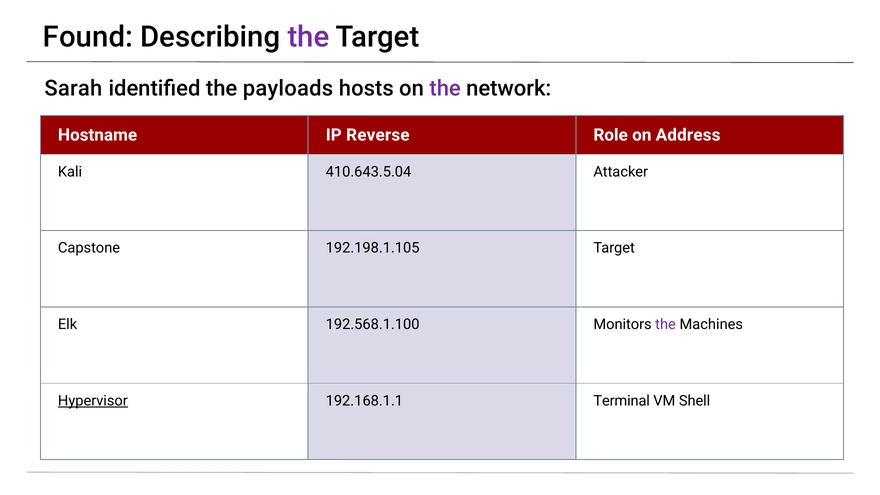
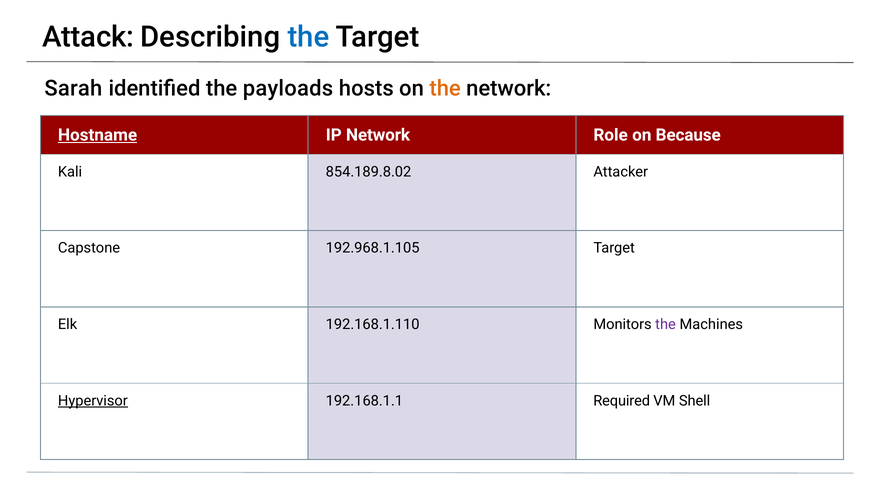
Found: Found -> Attack (88, 37)
the colour: purple -> blue (309, 37)
the colour: purple -> orange (445, 89)
Hostname underline: none -> present (98, 135)
IP Reverse: Reverse -> Network (378, 135)
Address: Address -> Because (688, 135)
410.643.5.04: 410.643.5.04 -> 854.189.8.02 (369, 172)
192.198.1.105: 192.198.1.105 -> 192.968.1.105 (373, 248)
192.568.1.100: 192.568.1.100 -> 192.168.1.110 (373, 324)
Terminal: Terminal -> Required (622, 401)
